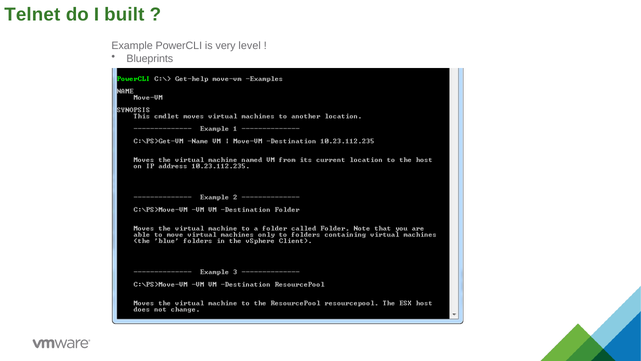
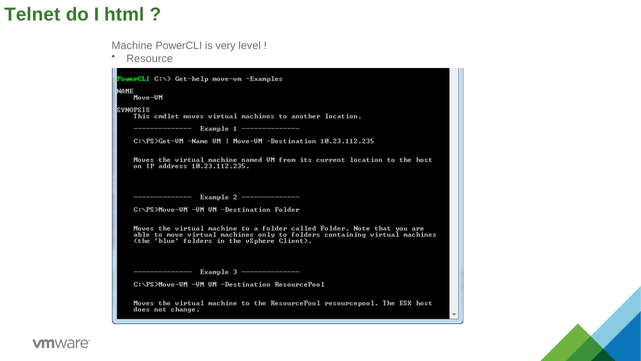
built: built -> html (124, 15)
Example: Example -> Machine (132, 46)
Blueprints: Blueprints -> Resource (150, 59)
